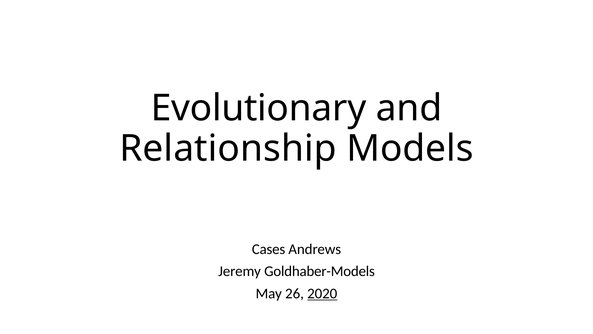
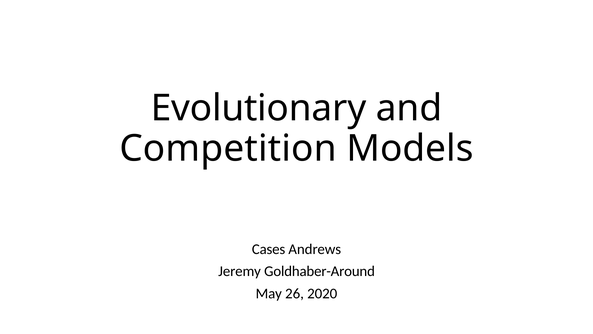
Relationship: Relationship -> Competition (228, 148)
Goldhaber-Models: Goldhaber-Models -> Goldhaber-Around (320, 271)
2020 underline: present -> none (322, 293)
